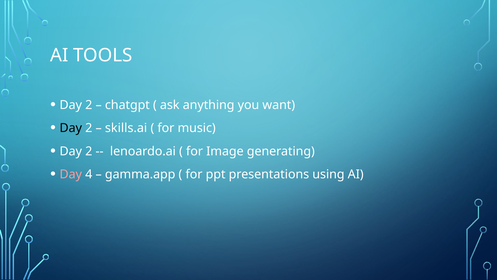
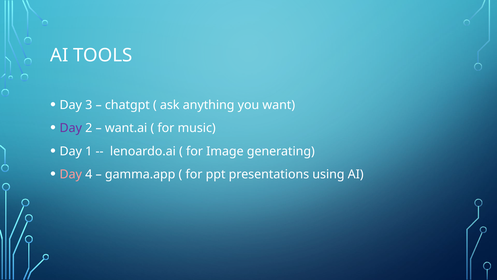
2: 2 -> 3 (89, 105)
Day colour: black -> purple (71, 128)
skills.ai: skills.ai -> want.ai (126, 128)
2: 2 -> 1 (89, 151)
